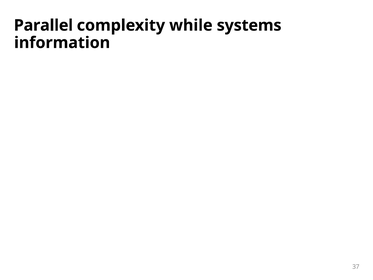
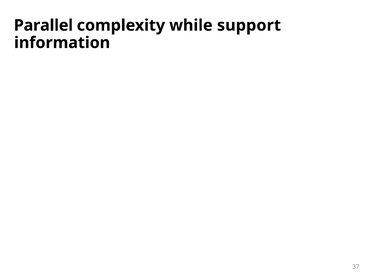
systems: systems -> support (249, 25)
